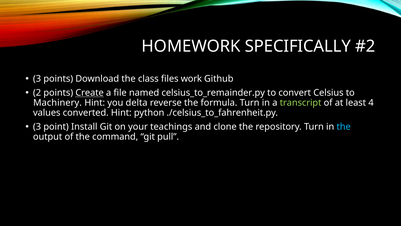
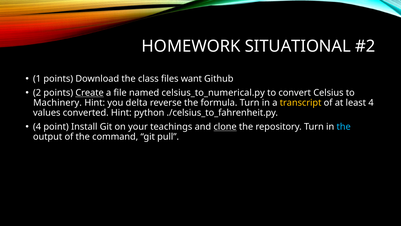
SPECIFICALLY: SPECIFICALLY -> SITUATIONAL (298, 46)
3: 3 -> 1 (37, 79)
work: work -> want (191, 79)
celsius_to_remainder.py: celsius_to_remainder.py -> celsius_to_numerical.py (213, 93)
transcript colour: light green -> yellow (301, 103)
3: 3 -> 4 (37, 127)
clone underline: none -> present (225, 127)
